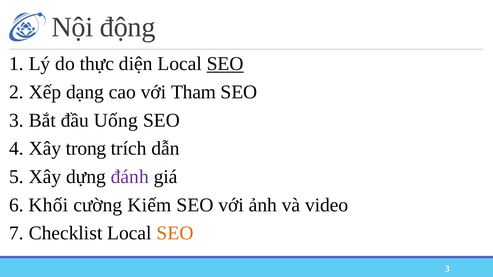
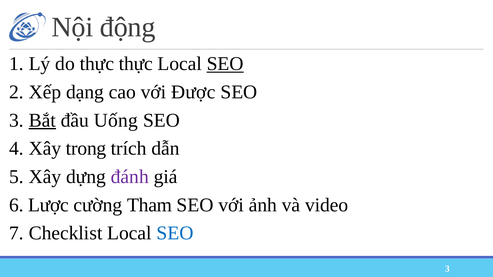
thực diện: diện -> thực (136, 64)
Tham: Tham -> Được (193, 92)
Bắt underline: none -> present (42, 120)
Khối: Khối -> Lược (49, 205)
Kiếm: Kiếm -> Tham (150, 205)
SEO colour: orange -> blue (175, 233)
